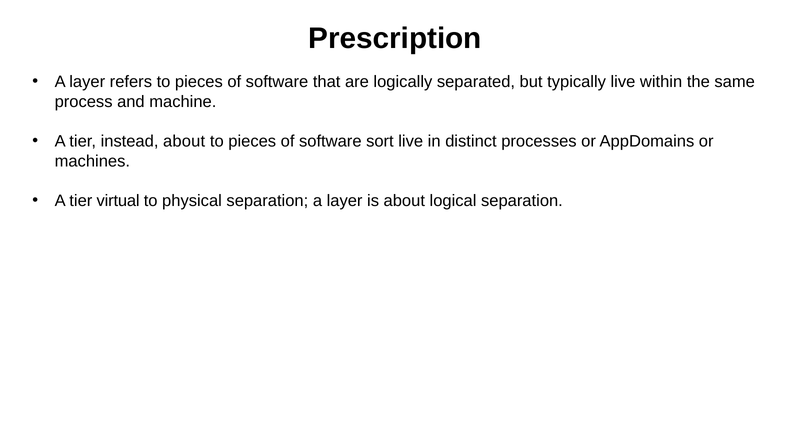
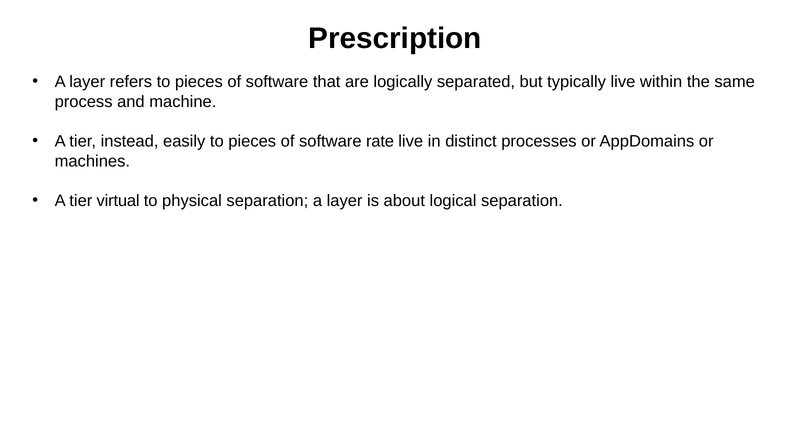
instead about: about -> easily (184, 141)
sort: sort -> rate (380, 141)
